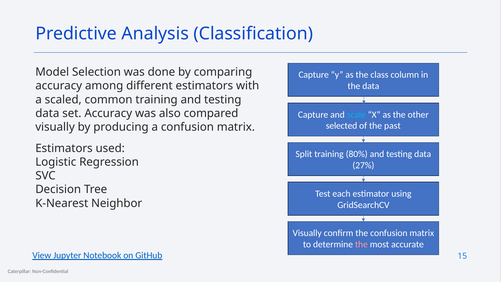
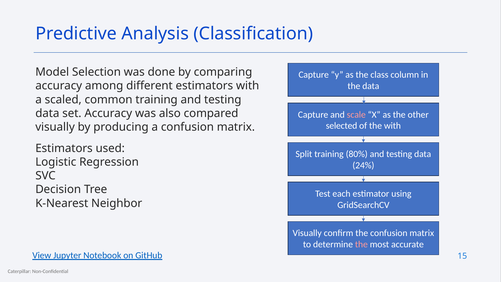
scale colour: light blue -> pink (356, 114)
the past: past -> with (392, 126)
27%: 27% -> 24% (363, 165)
